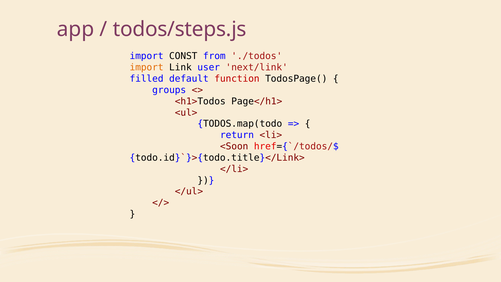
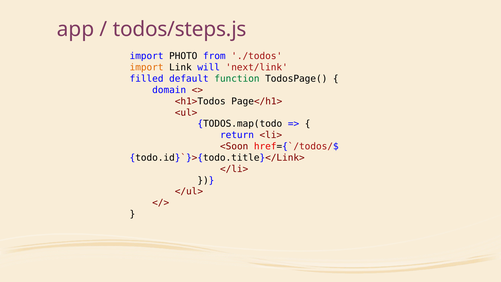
CONST: CONST -> PHOTO (183, 56)
user: user -> will (209, 67)
function colour: red -> green (237, 79)
groups: groups -> domain (169, 90)
